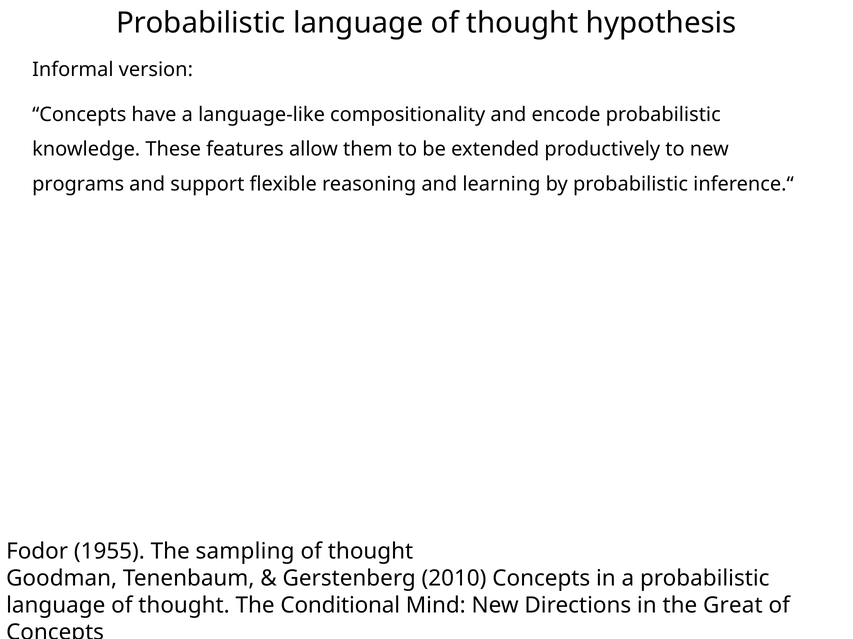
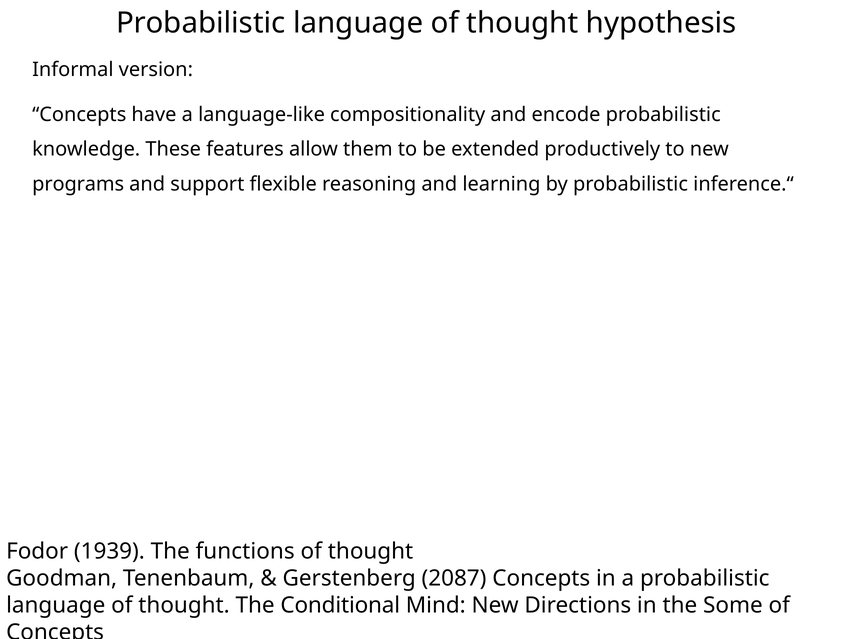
1955: 1955 -> 1939 (109, 552)
sampling: sampling -> functions (245, 552)
2010: 2010 -> 2087 (454, 579)
Great: Great -> Some (733, 606)
